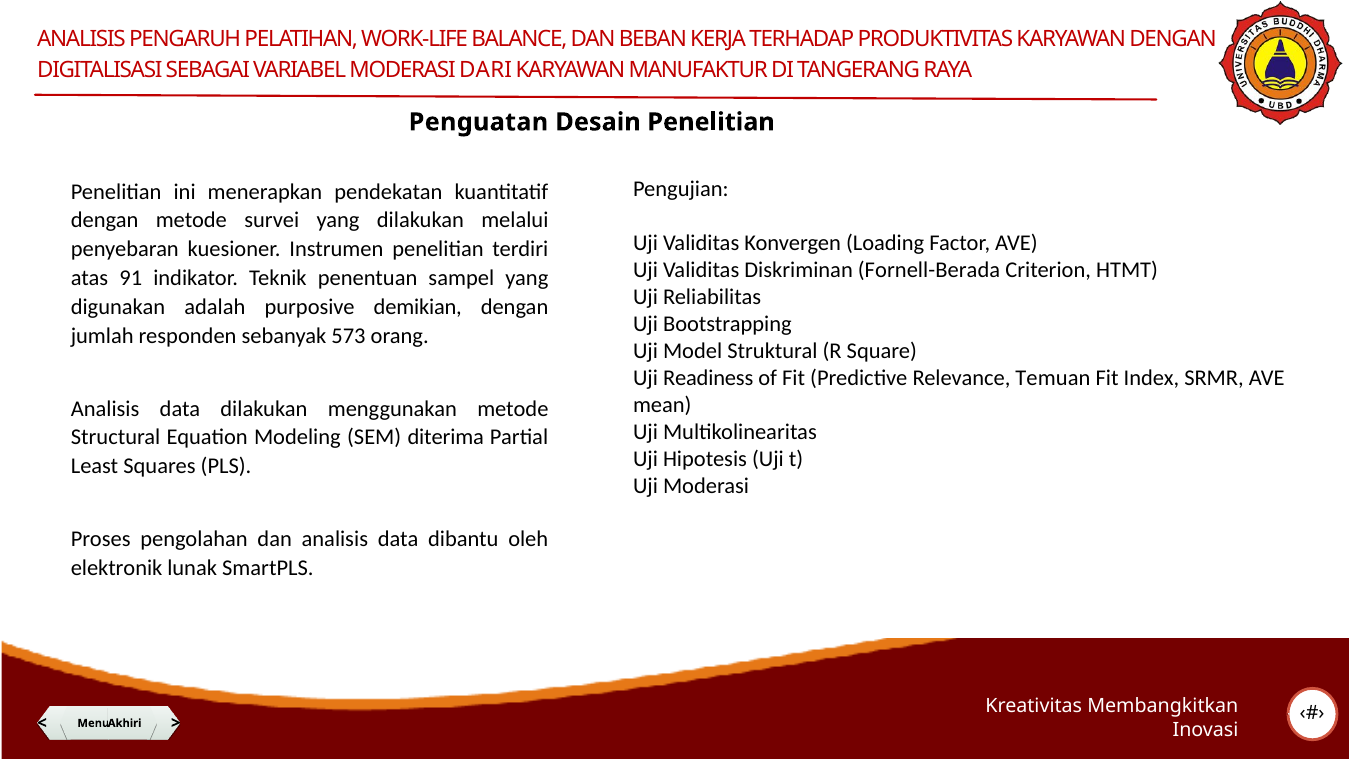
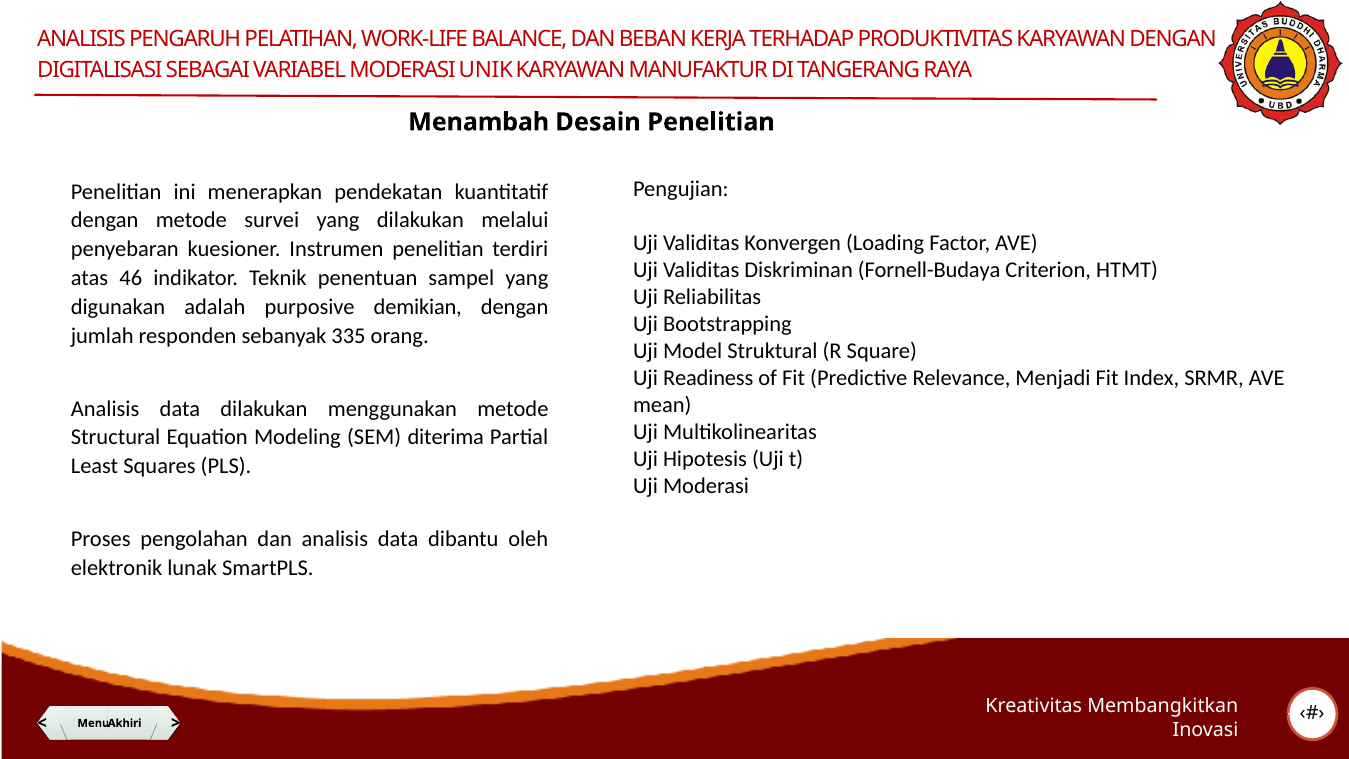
DARI: DARI -> UNIK (486, 70)
Penguatan: Penguatan -> Menambah (479, 122)
Fornell-Berada: Fornell-Berada -> Fornell-Budaya (929, 270)
91: 91 -> 46 (131, 278)
573: 573 -> 335 (348, 336)
Temuan: Temuan -> Menjadi (1053, 378)
